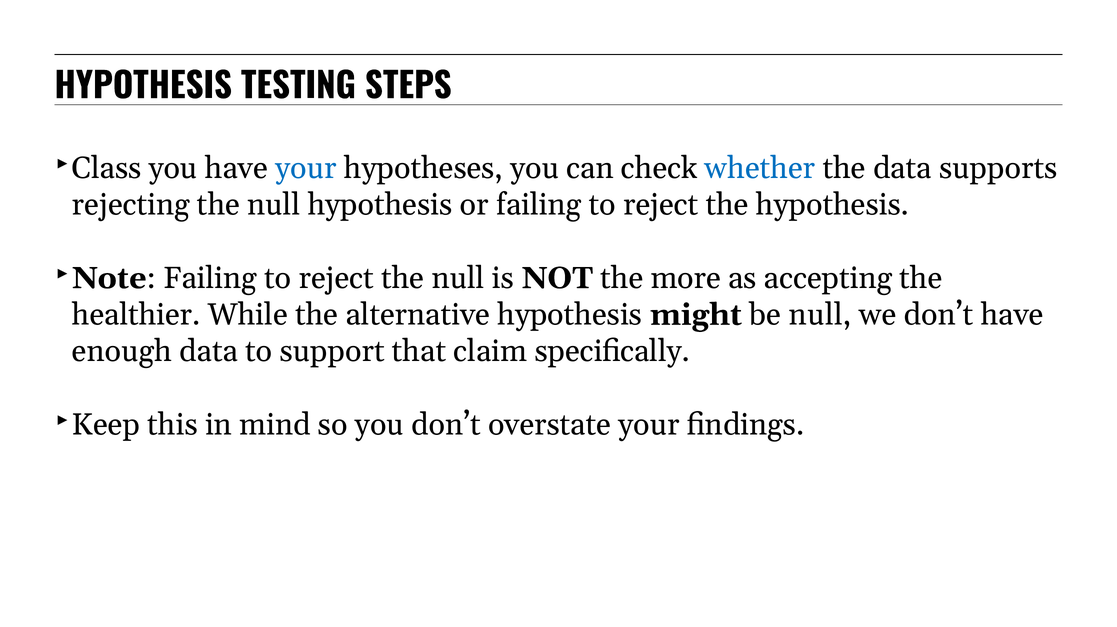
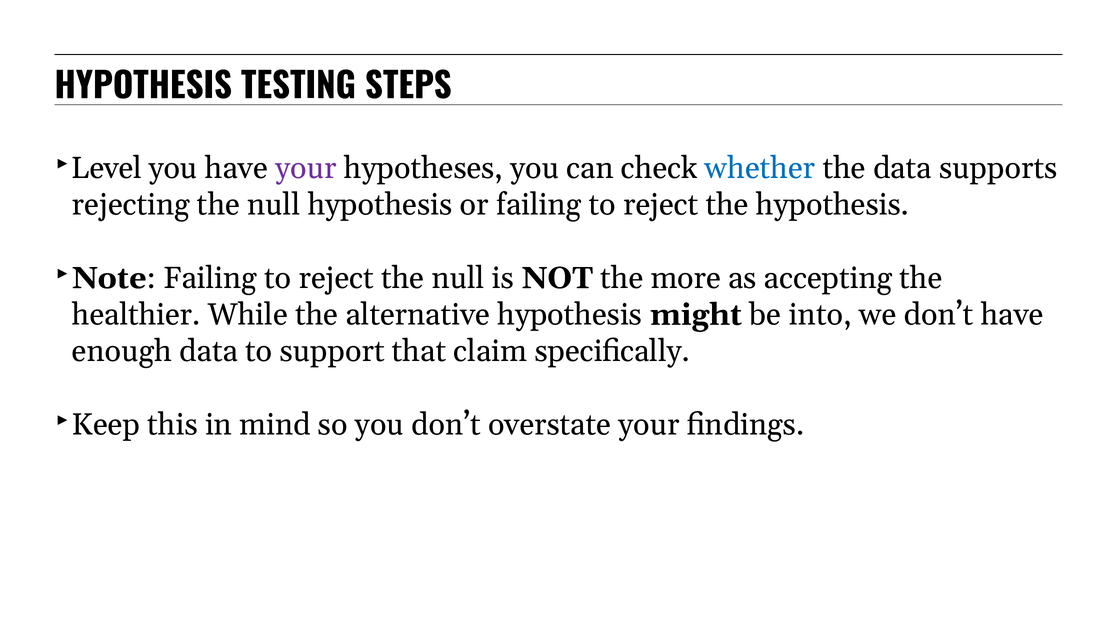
Class: Class -> Level (107, 168)
your colour: blue -> purple (306, 168)
be null: null -> into (820, 315)
